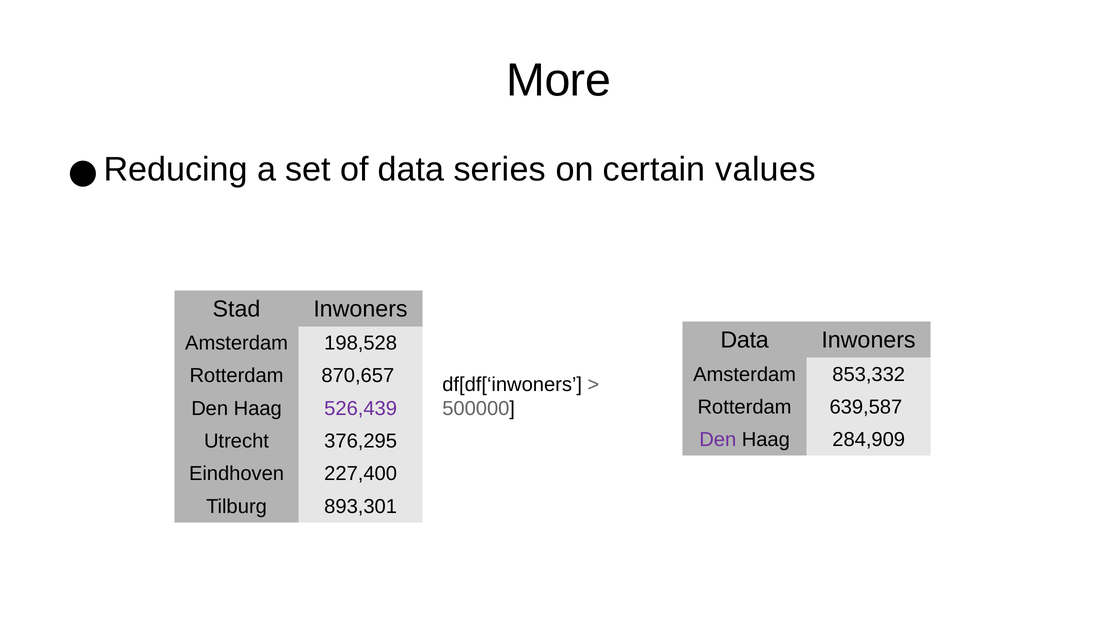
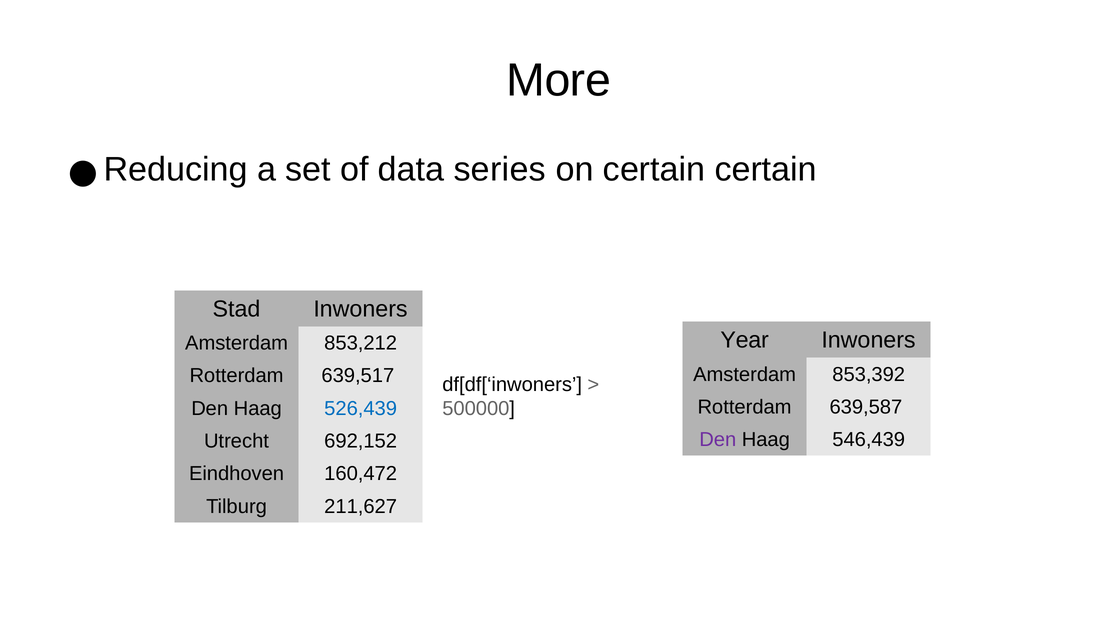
certain values: values -> certain (766, 170)
Data: Data -> Year (745, 340)
198,528: 198,528 -> 853,212 (361, 343)
853,332: 853,332 -> 853,392 (869, 375)
870,657: 870,657 -> 639,517 (358, 376)
526,439 colour: purple -> blue (361, 409)
284,909: 284,909 -> 546,439 (869, 440)
376,295: 376,295 -> 692,152 (361, 441)
227,400: 227,400 -> 160,472 (361, 474)
893,301: 893,301 -> 211,627 (361, 507)
